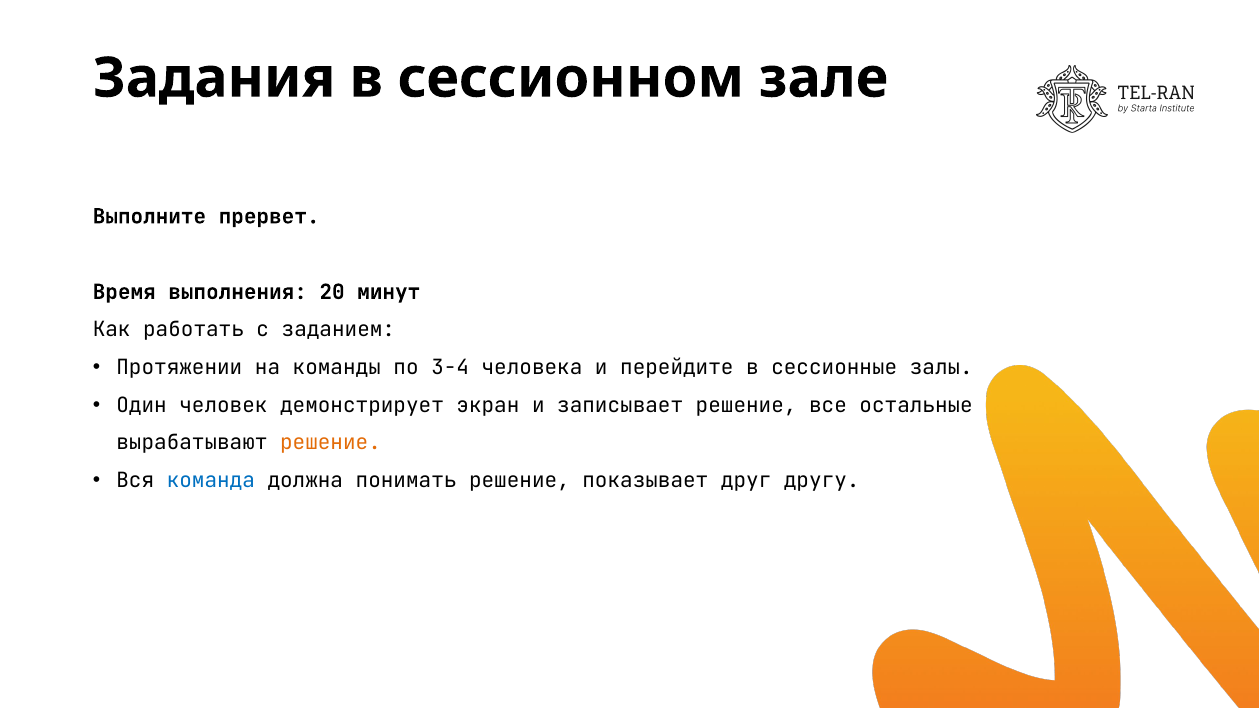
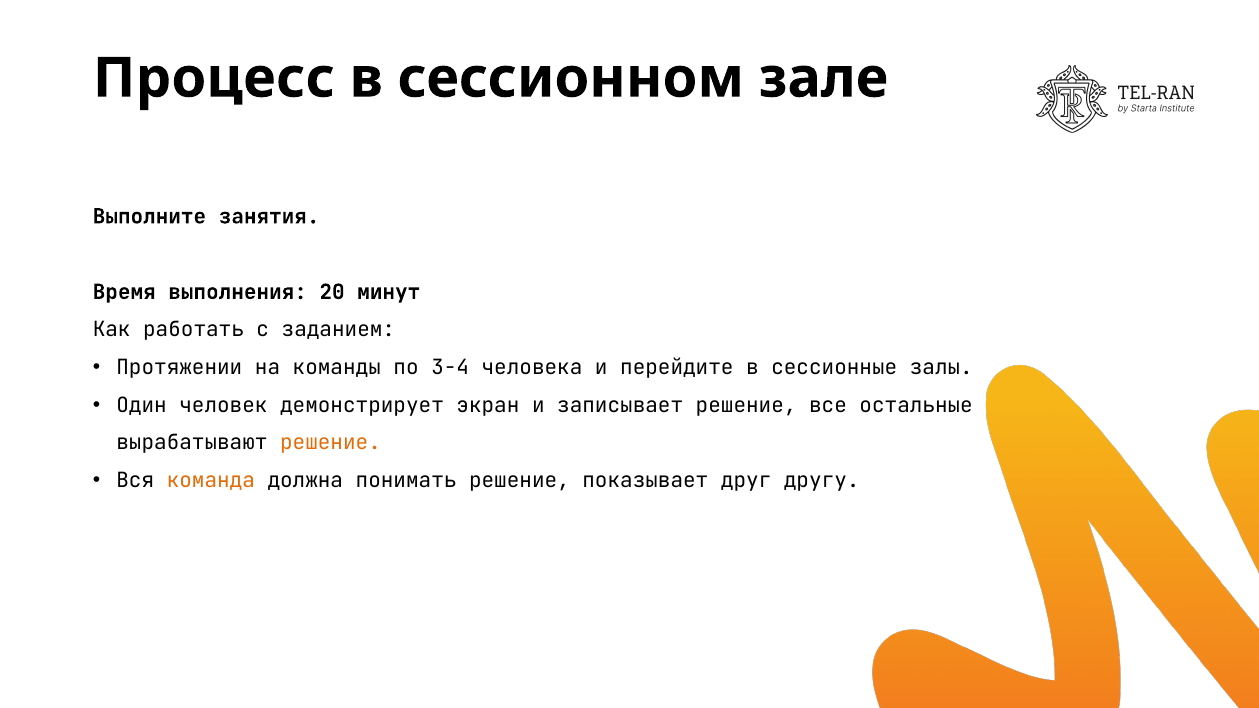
Задания: Задания -> Процесс (214, 78)
прервет: прервет -> занятия (269, 217)
команда colour: blue -> orange (211, 481)
